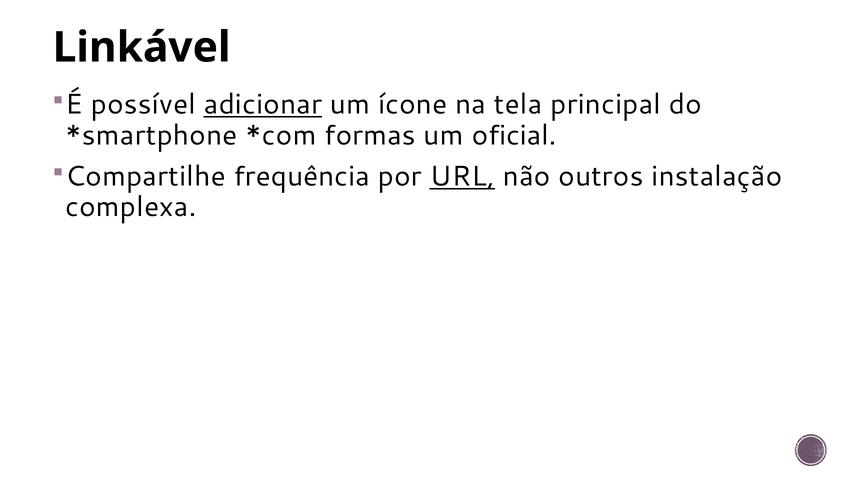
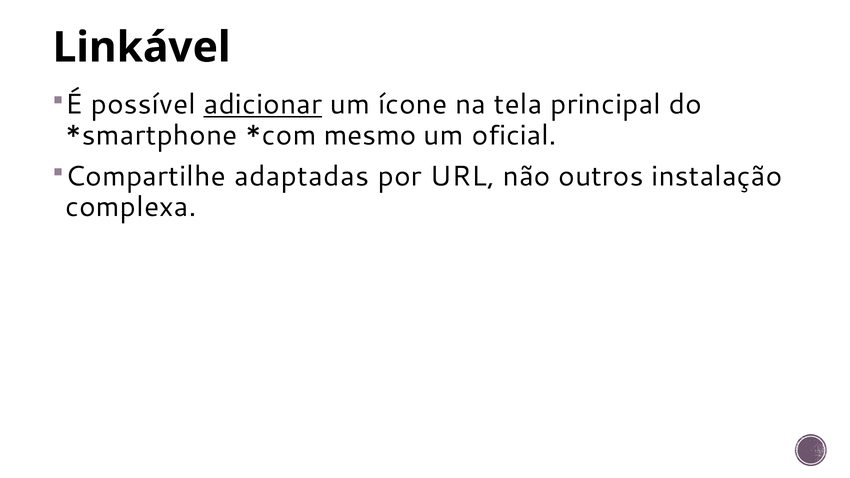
formas: formas -> mesmo (370, 135)
frequência: frequência -> adaptadas (302, 177)
URL underline: present -> none (462, 177)
